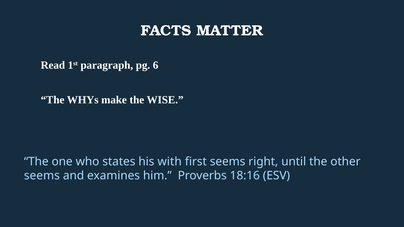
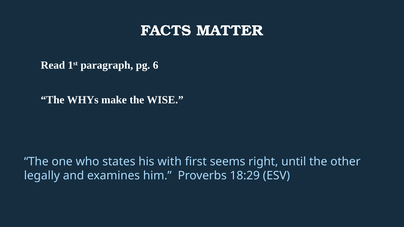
seems: seems -> legally (42, 176)
18:16: 18:16 -> 18:29 (245, 176)
